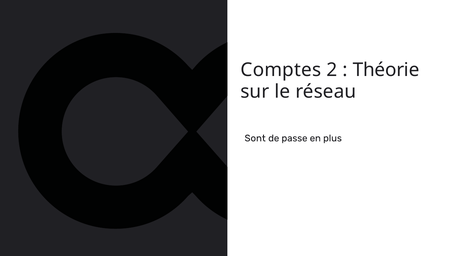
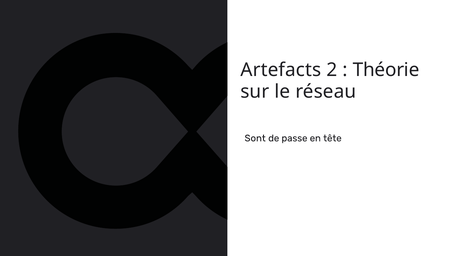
Comptes: Comptes -> Artefacts (281, 70)
plus: plus -> tête (332, 138)
